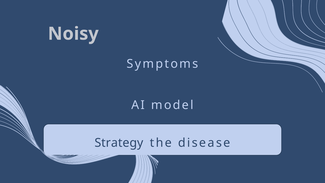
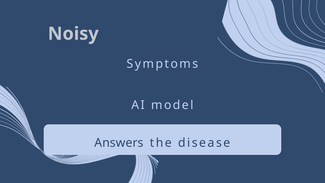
Strategy: Strategy -> Answers (119, 143)
